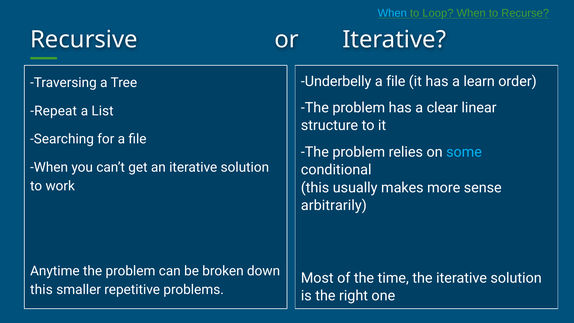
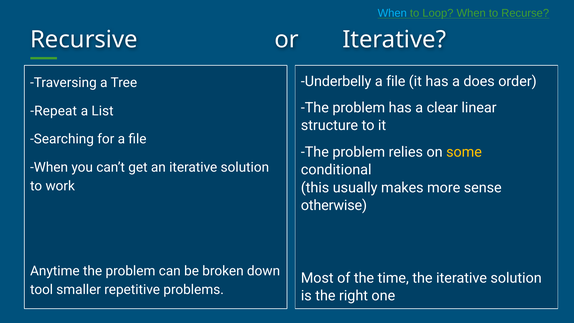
learn: learn -> does (479, 81)
some colour: light blue -> yellow (464, 152)
arbitrarily: arbitrarily -> otherwise (334, 205)
this: this -> tool (42, 290)
